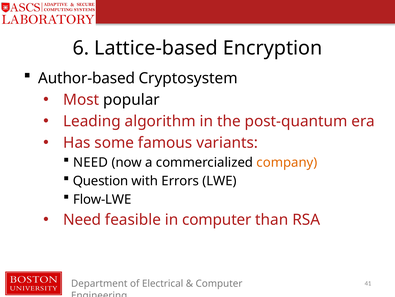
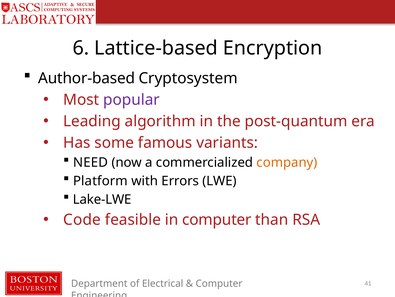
popular colour: black -> purple (131, 100)
Question: Question -> Platform (100, 181)
Flow-LWE: Flow-LWE -> Lake-LWE (102, 199)
Need: Need -> Code (82, 219)
